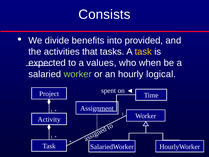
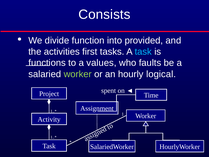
benefits: benefits -> function (88, 40)
that: that -> first (90, 52)
task colour: yellow -> light blue (143, 52)
expected: expected -> functions (47, 63)
when: when -> faults (150, 63)
